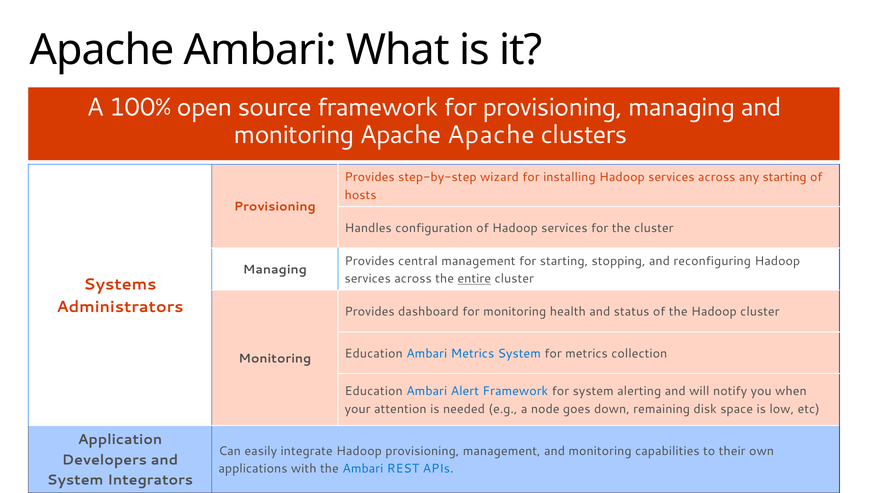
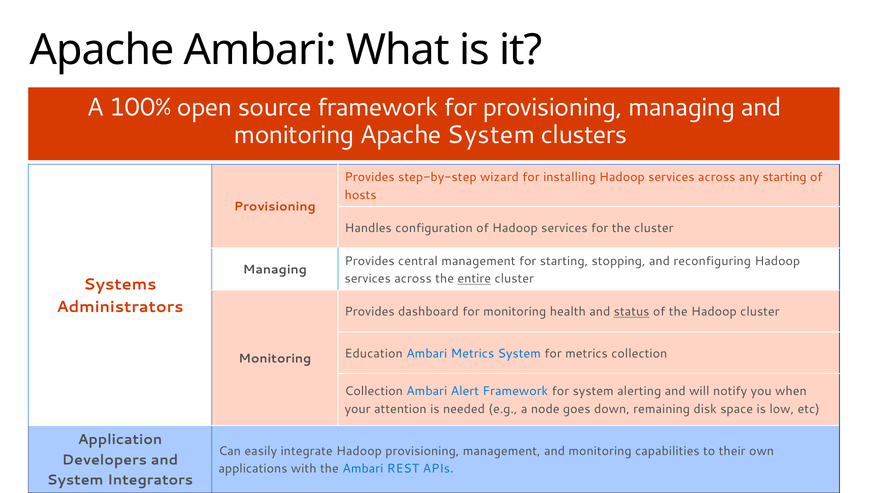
Apache Apache: Apache -> System (491, 135)
status underline: none -> present (632, 312)
Education: Education -> Collection (374, 391)
